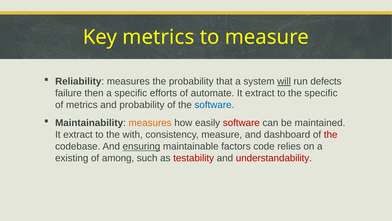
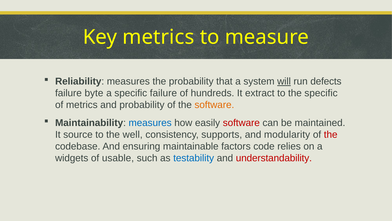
then: then -> byte (94, 93)
specific efforts: efforts -> failure (163, 93)
automate: automate -> hundreds (212, 93)
software colour: blue -> orange (214, 105)
measures colour: orange -> blue (150, 123)
extract: extract -> source (78, 134)
with: with -> well (133, 134)
consistency measure: measure -> supports (222, 134)
dashboard: dashboard -> modularity (287, 134)
ensuring underline: present -> none (141, 146)
existing: existing -> widgets (72, 158)
among: among -> usable (118, 158)
testability colour: red -> blue (194, 158)
